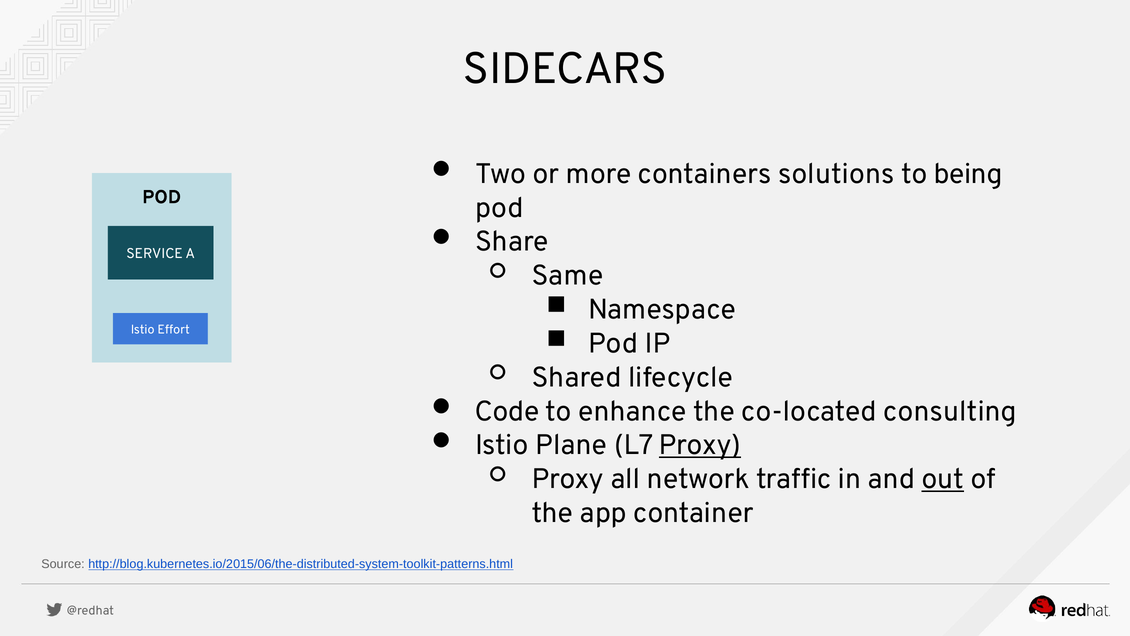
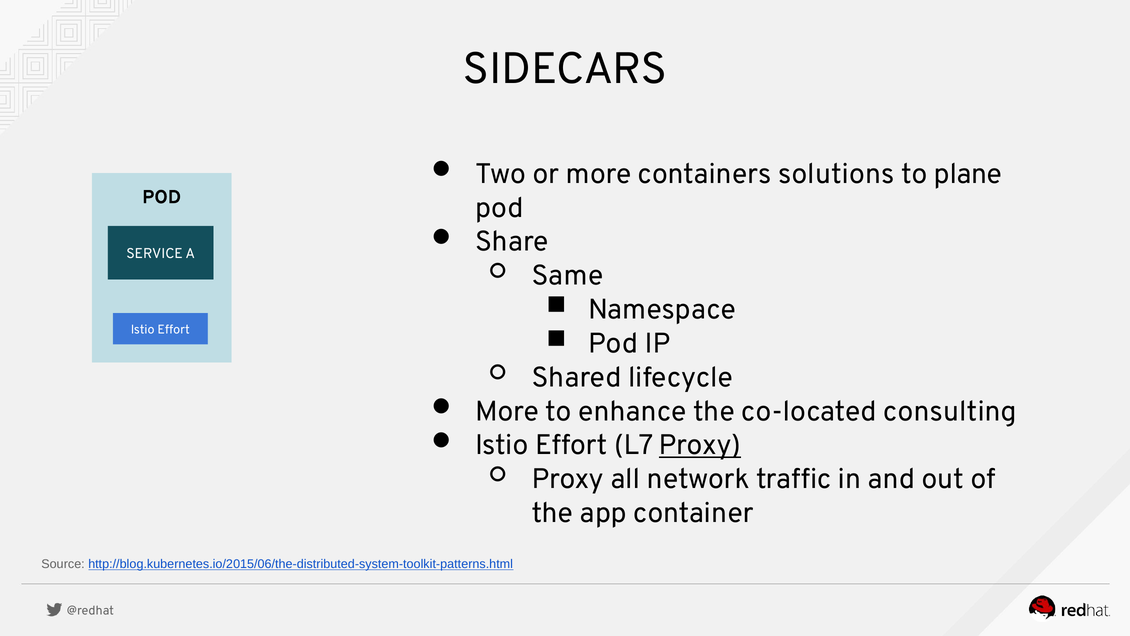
being: being -> plane (968, 174)
Code: Code -> More (507, 411)
Plane: Plane -> Effort (571, 445)
out underline: present -> none (943, 479)
